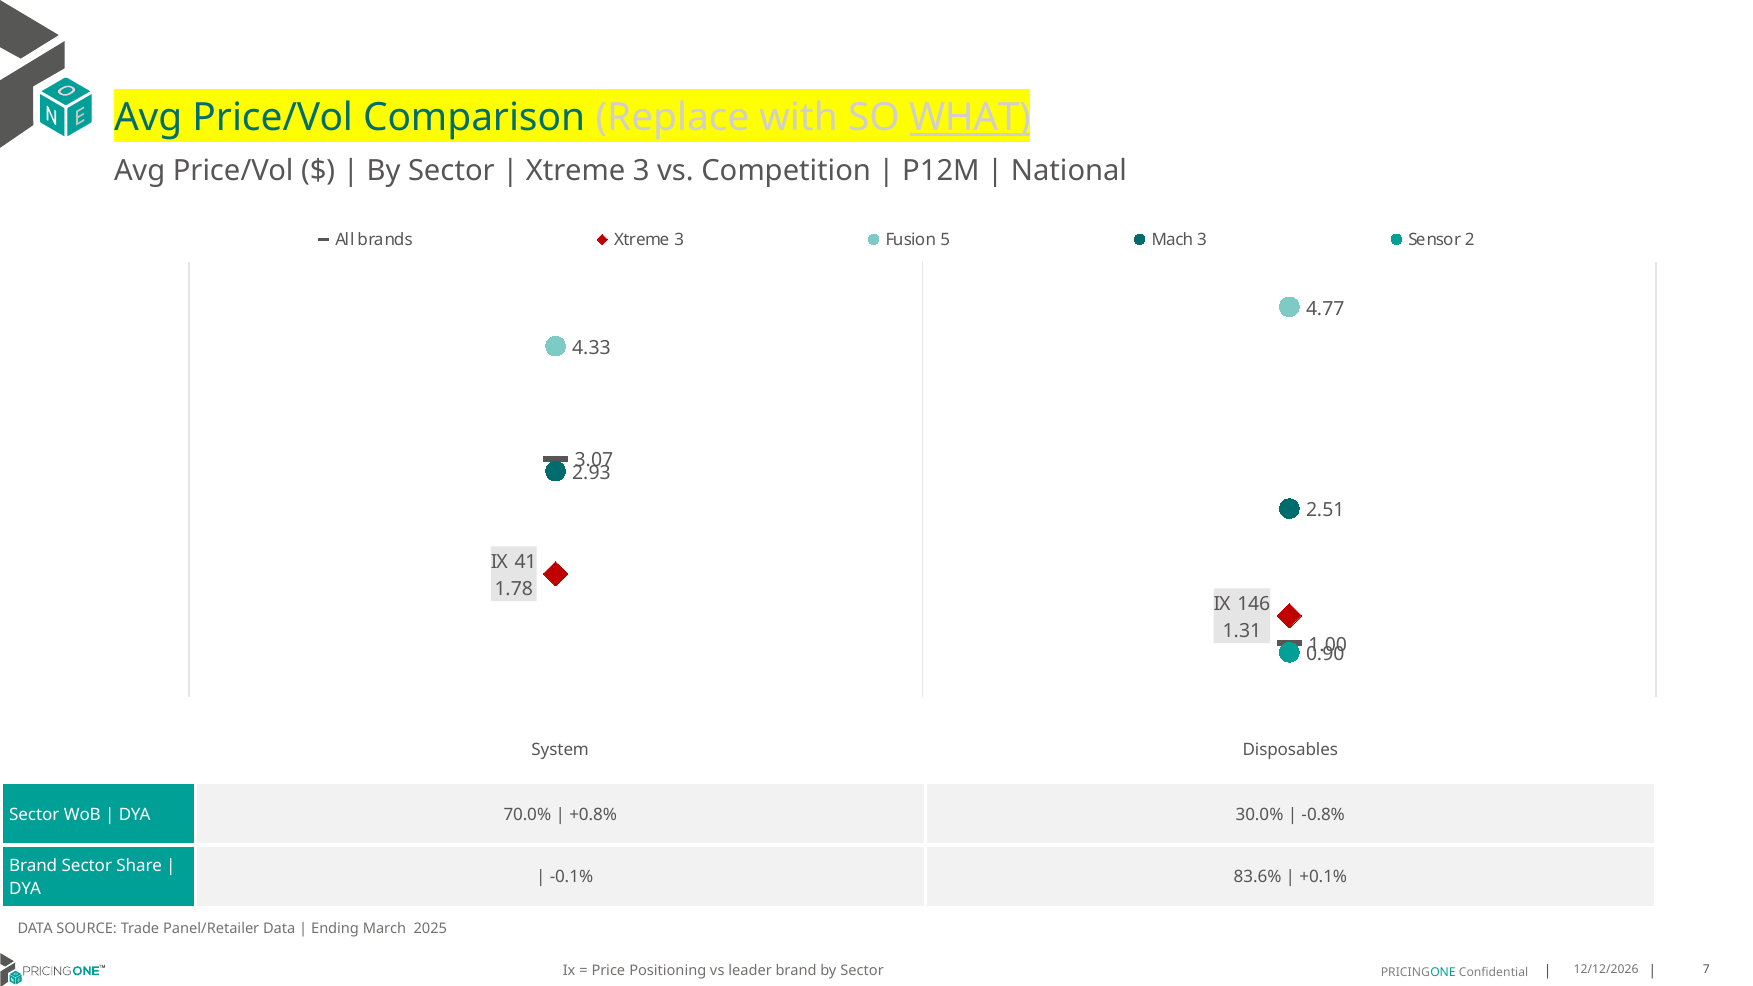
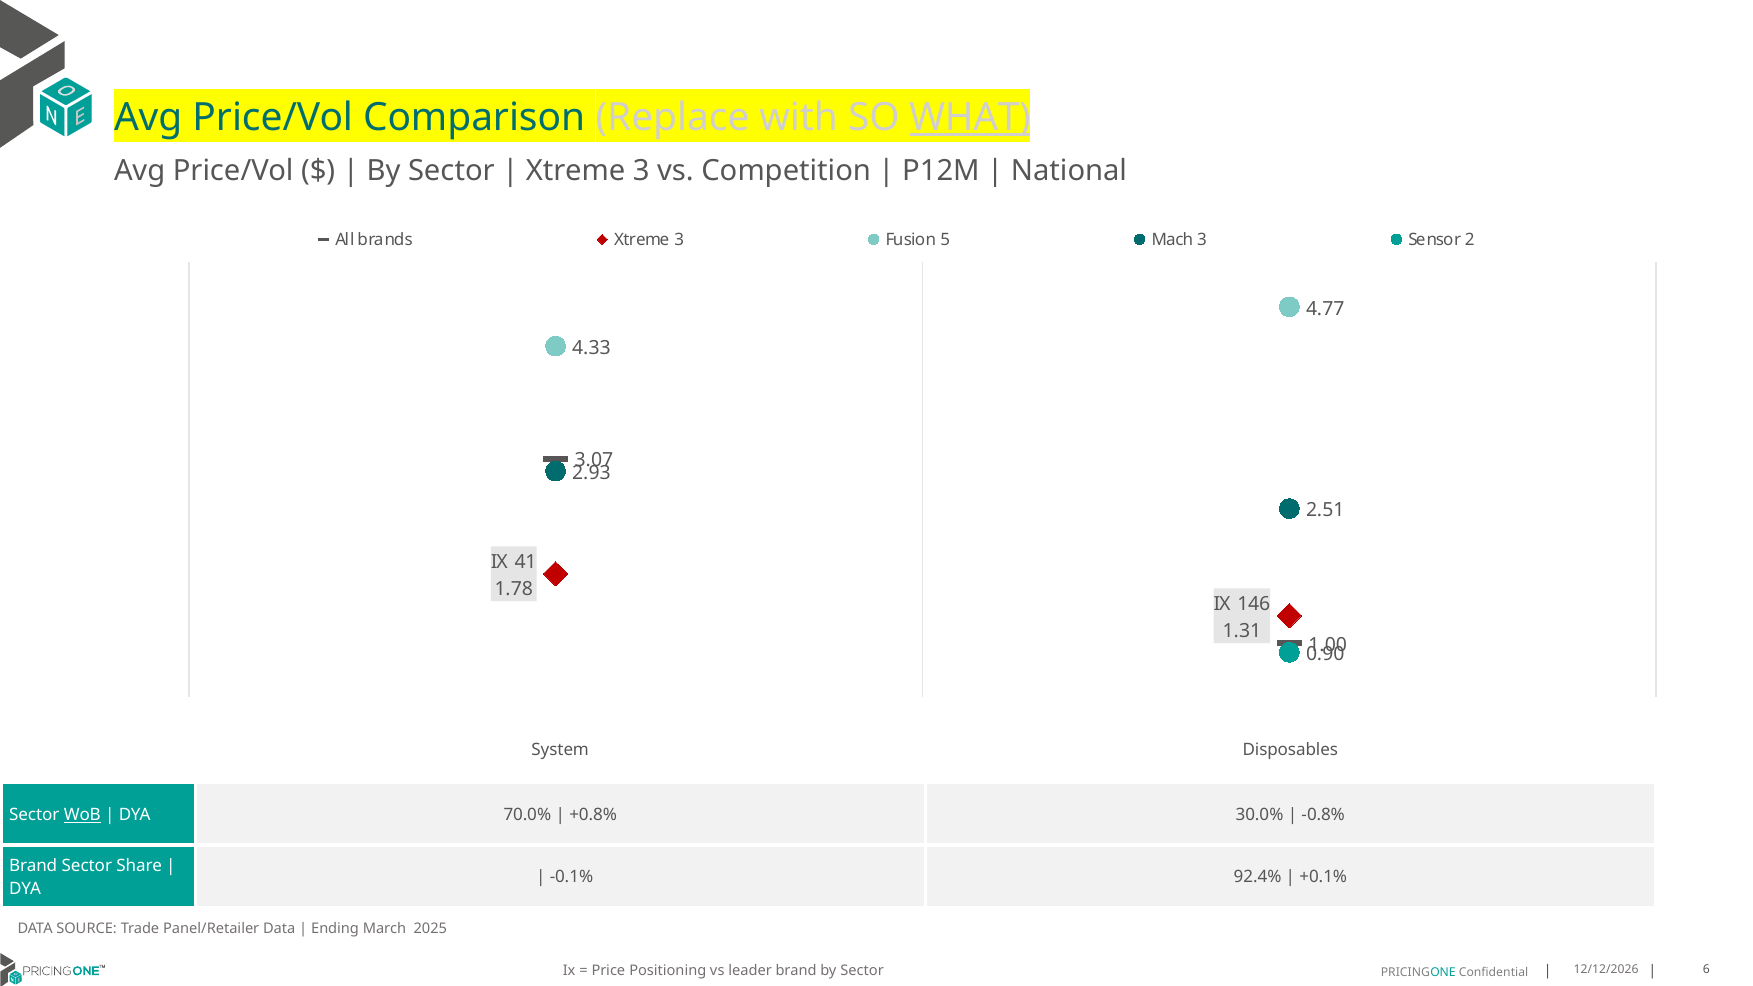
WoB underline: none -> present (82, 815)
83.6%: 83.6% -> 92.4% (1258, 877)
7: 7 -> 6 (1706, 970)
